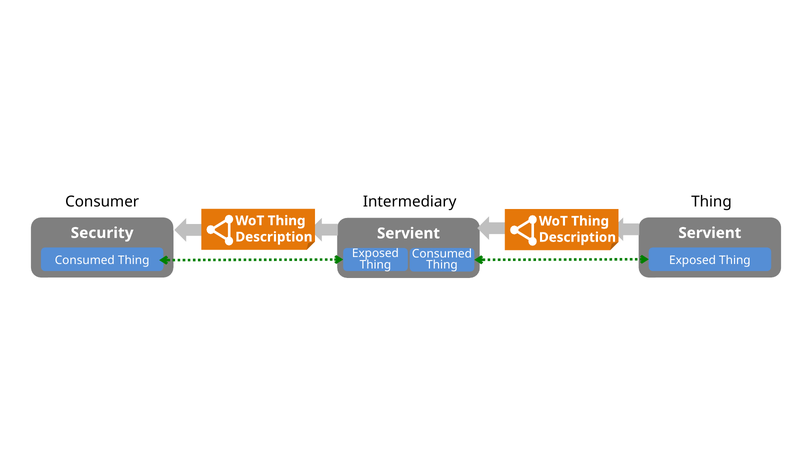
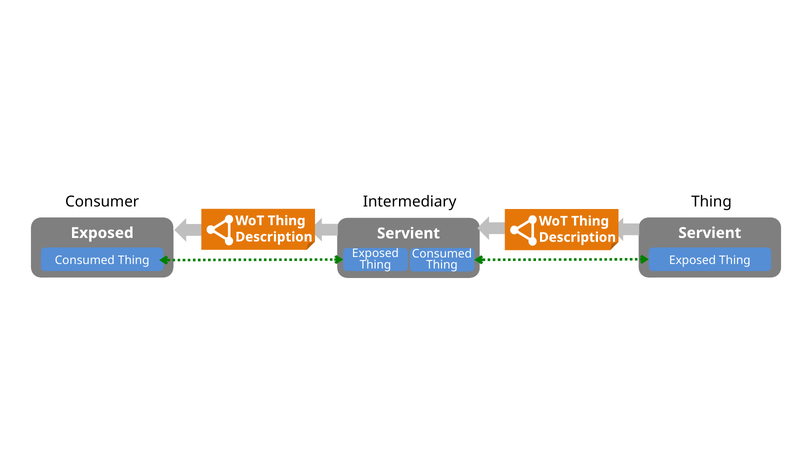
Security: Security -> Exposed (102, 233)
